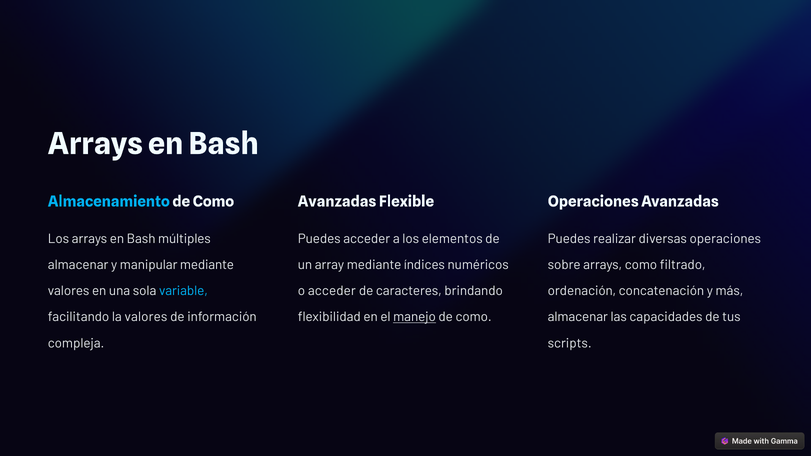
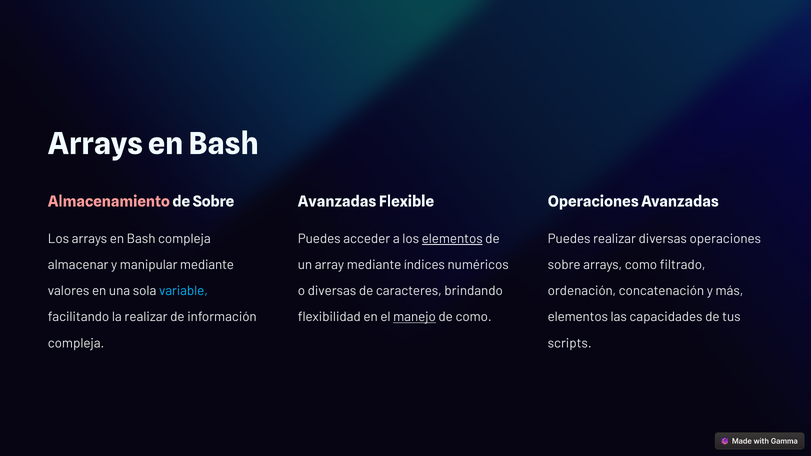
Almacenamiento colour: light blue -> pink (109, 202)
Como: Como -> Sobre (213, 202)
Bash múltiples: múltiples -> compleja (184, 239)
elementos underline: none -> present (452, 239)
o acceder: acceder -> diversas (332, 291)
la valores: valores -> realizar (146, 317)
almacenar: almacenar -> elementos (578, 317)
